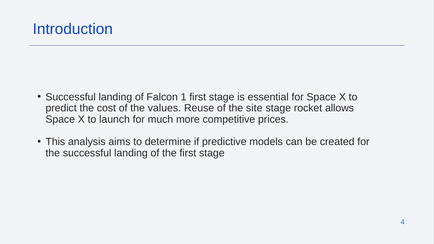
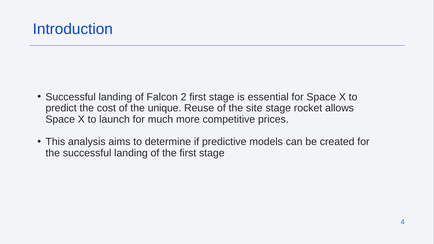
1: 1 -> 2 (184, 97)
values: values -> unique (165, 108)
